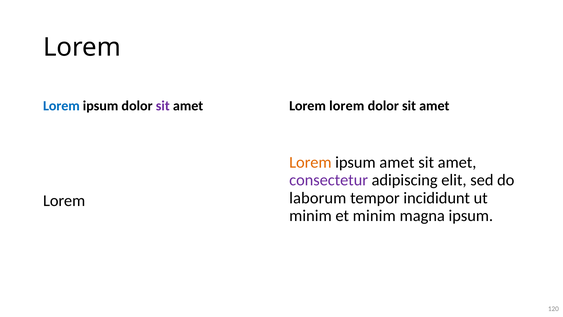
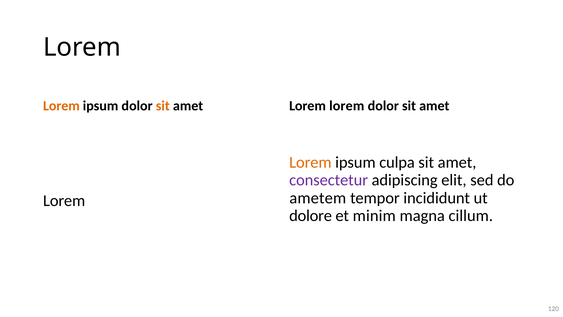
Lorem colour: blue -> orange (61, 106)
sit colour: purple -> orange (163, 106)
ipsum amet: amet -> culpa (397, 162)
laborum: laborum -> ametem (318, 198)
minim: minim -> dolore (311, 215)
magna ipsum: ipsum -> cillum (471, 215)
